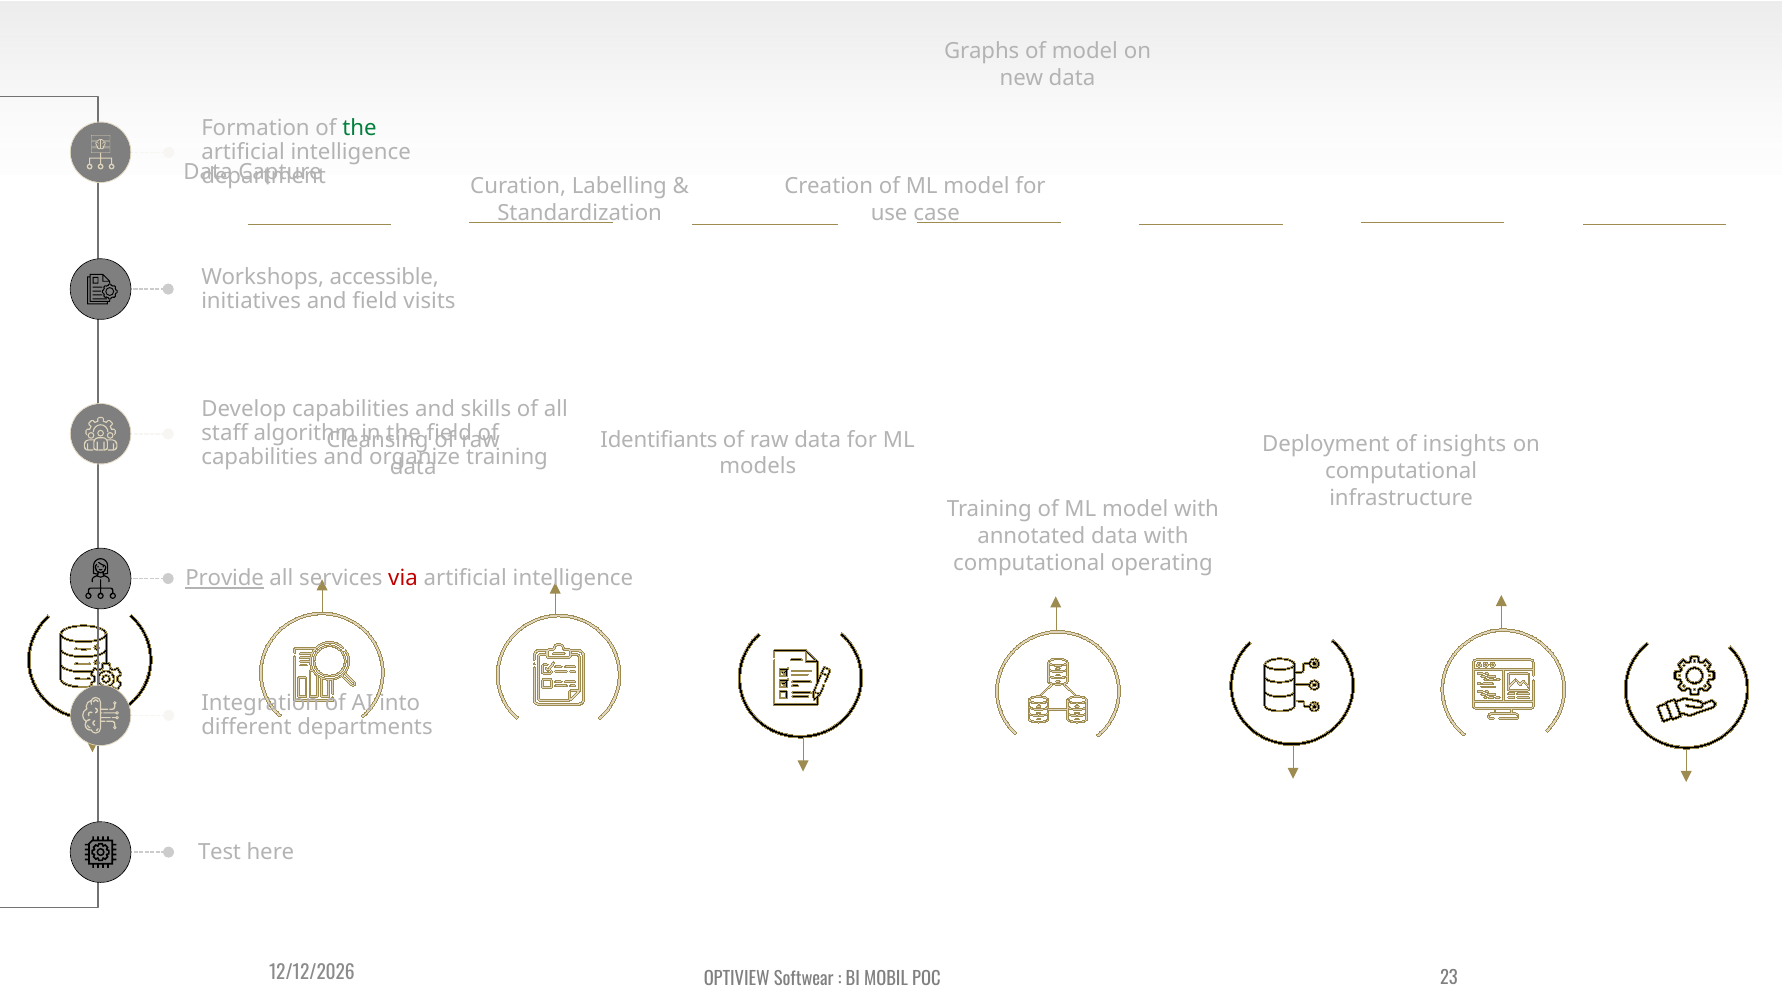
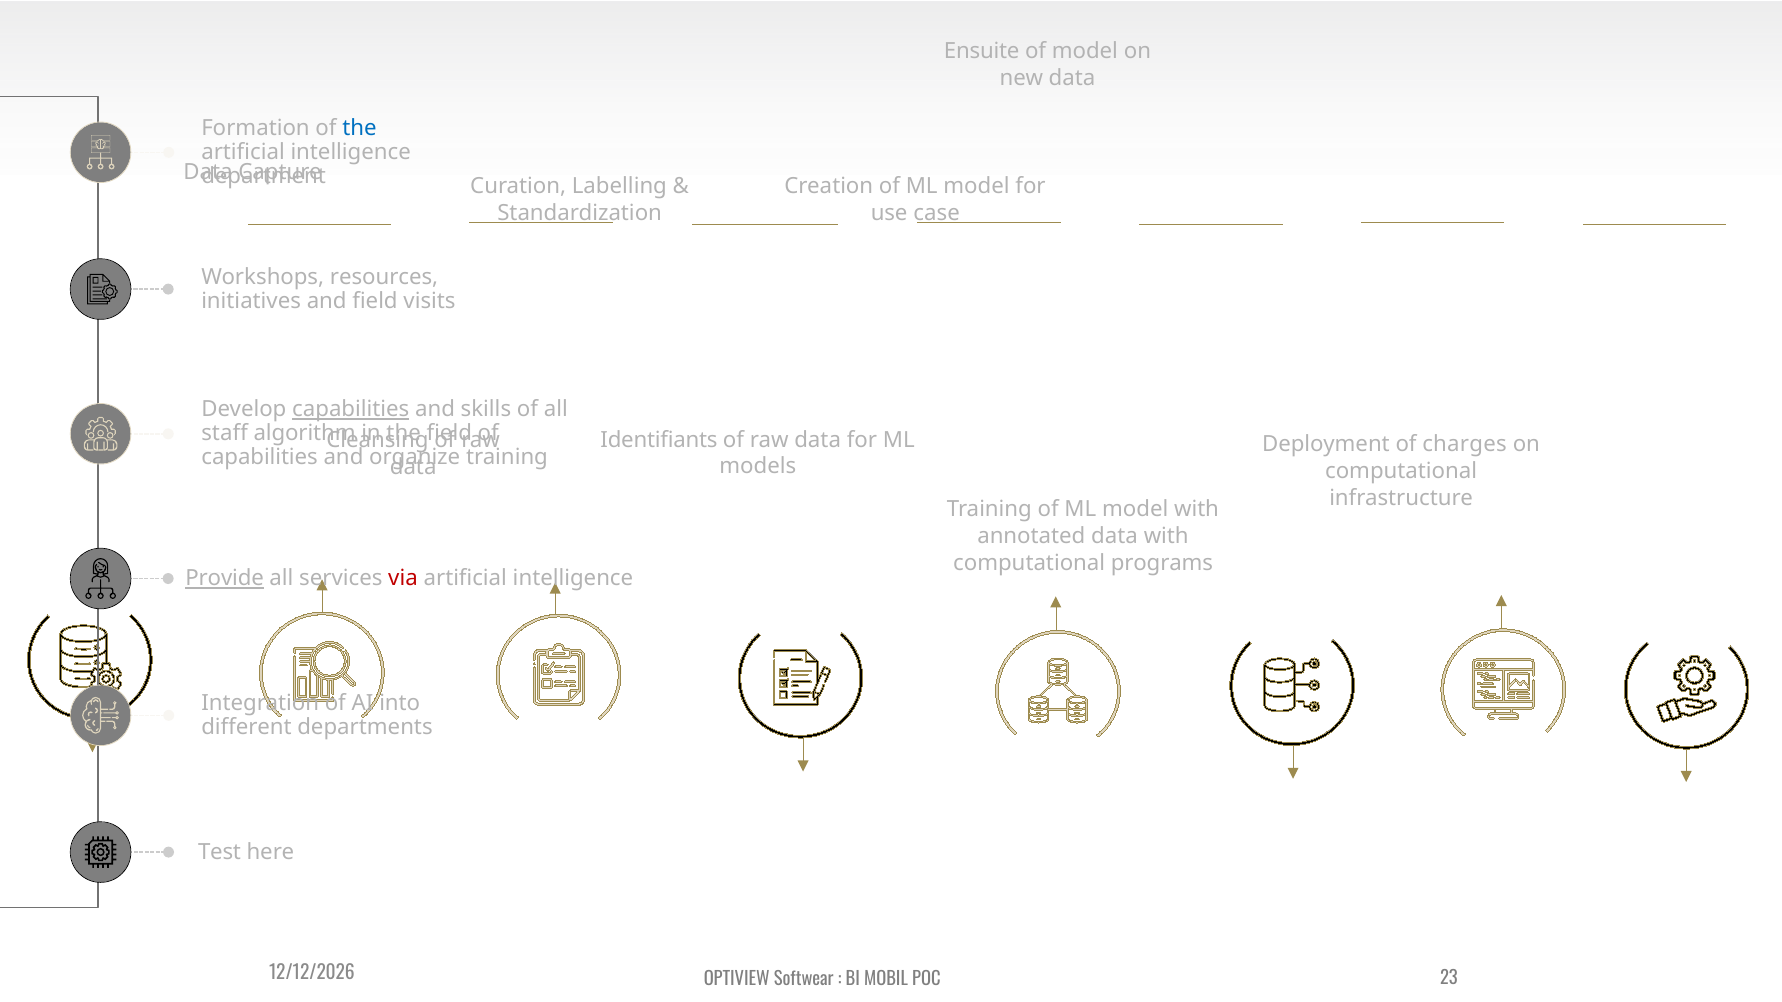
Graphs: Graphs -> Ensuite (982, 52)
the colour: green -> blue (360, 128)
accessible: accessible -> resources (384, 277)
capabilities underline: none -> present (351, 410)
insights: insights -> charges (1465, 445)
operating: operating -> programs (1162, 563)
